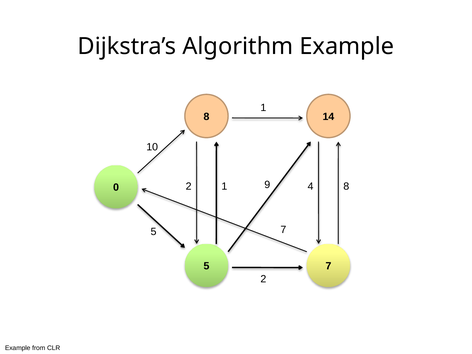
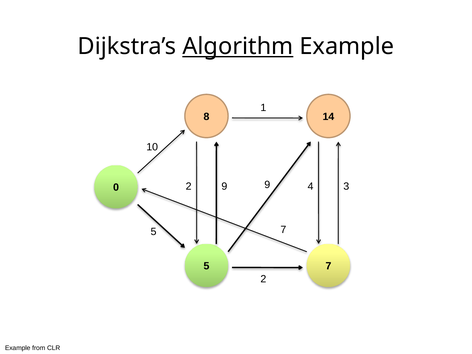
Algorithm underline: none -> present (238, 46)
1: 1 -> 9 (224, 186)
4 8: 8 -> 3 (346, 186)
